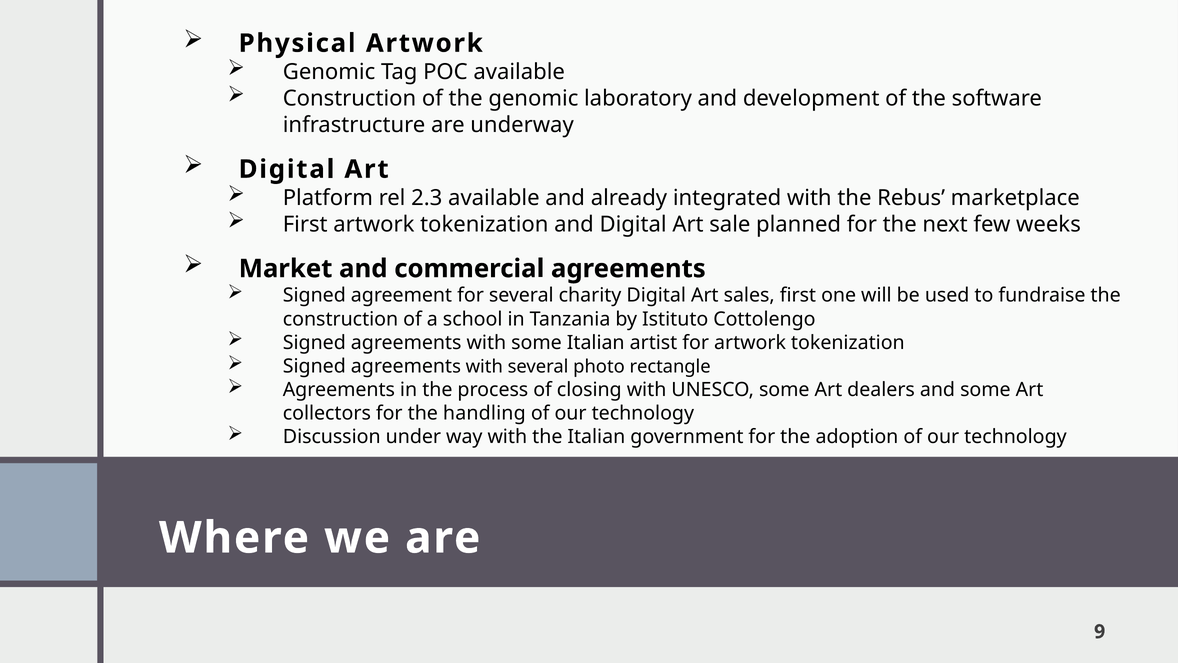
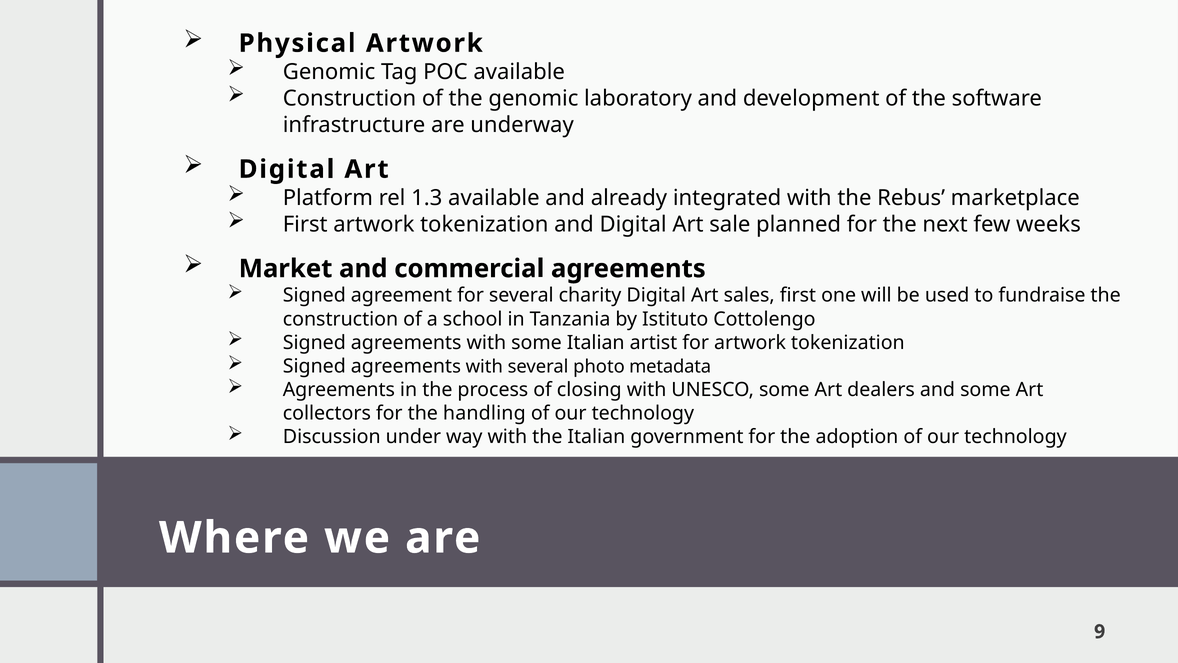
2.3: 2.3 -> 1.3 (427, 198)
rectangle: rectangle -> metadata (670, 366)
